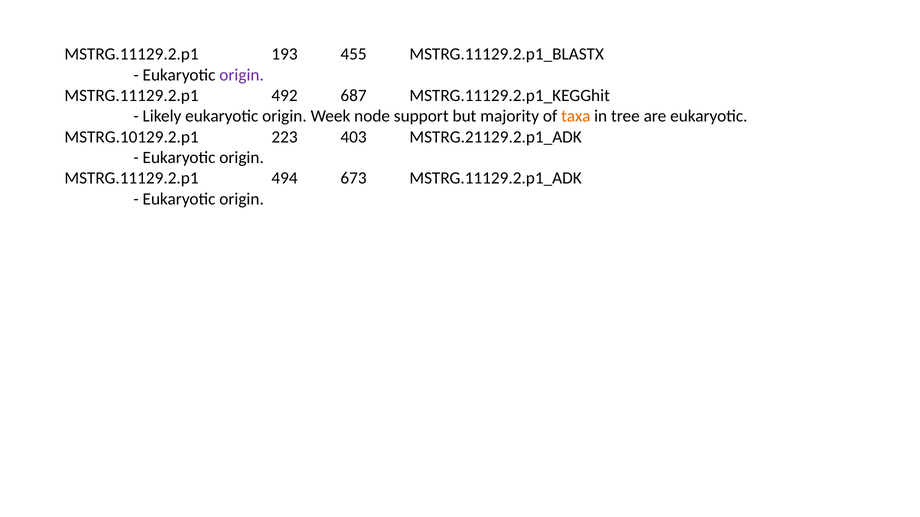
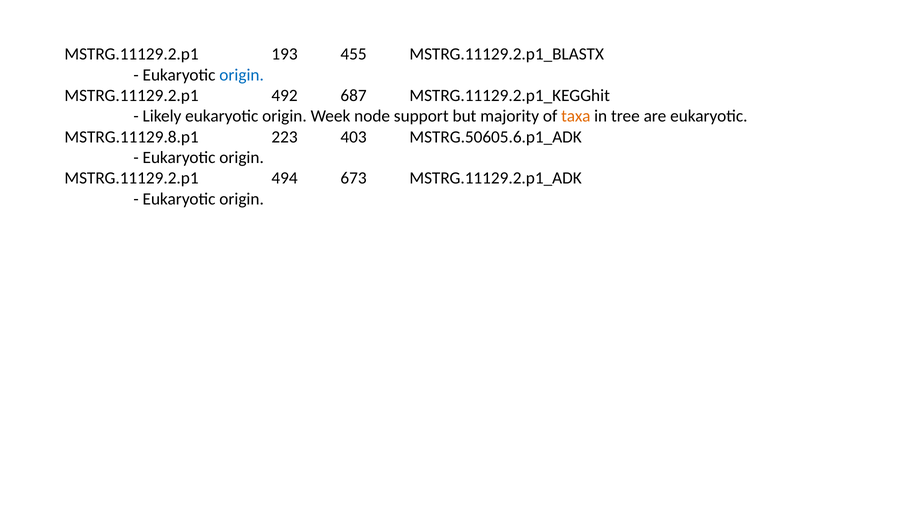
origin colour: purple -> blue (242, 75)
MSTRG.10129.2.p1: MSTRG.10129.2.p1 -> MSTRG.11129.8.p1 (132, 137)
MSTRG.21129.2.p1_ADK: MSTRG.21129.2.p1_ADK -> MSTRG.50605.6.p1_ADK (496, 137)
